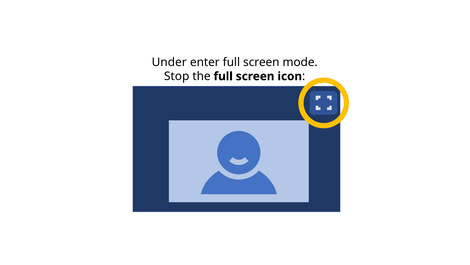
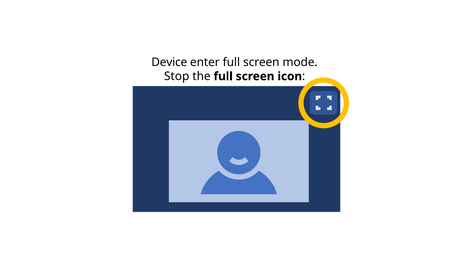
Under: Under -> Device (169, 62)
